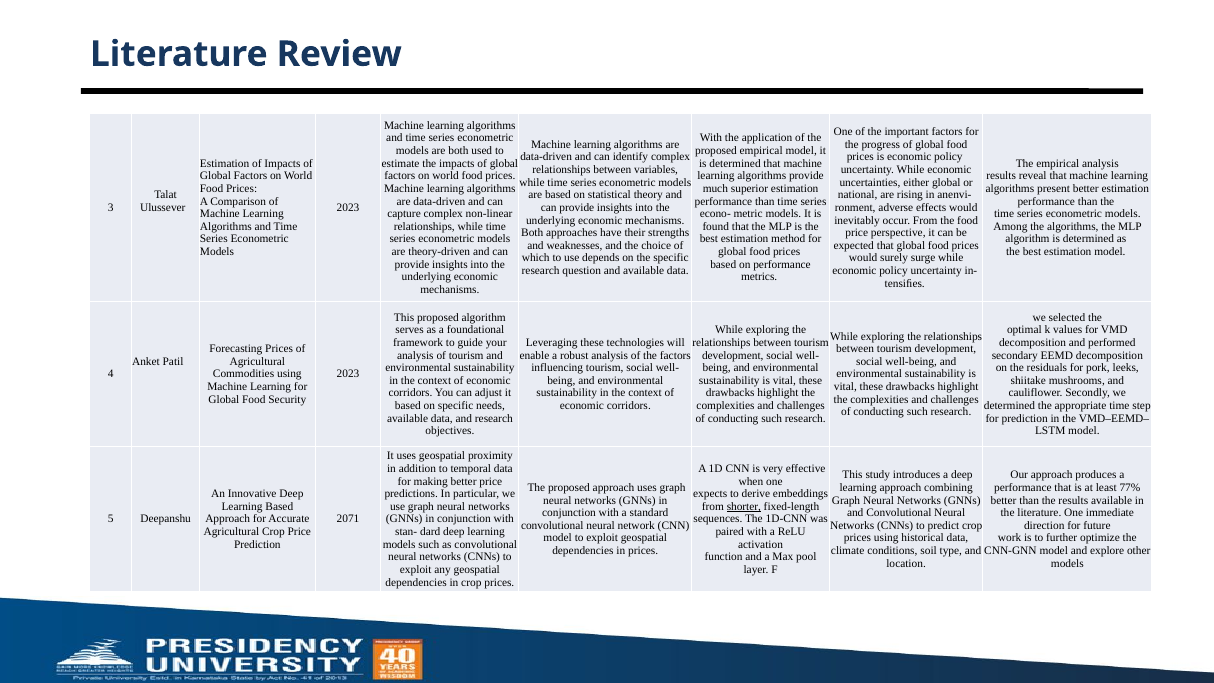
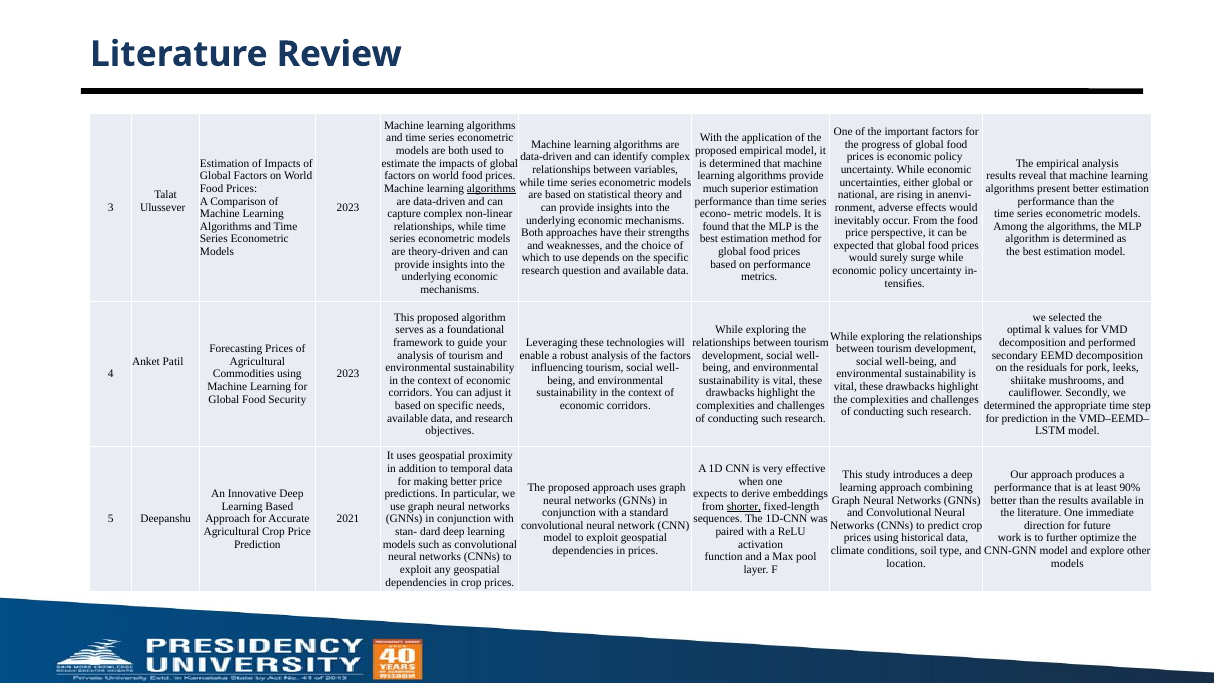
algorithms underline: none -> present (491, 189)
77%: 77% -> 90% (1130, 488)
2071: 2071 -> 2021 (348, 519)
